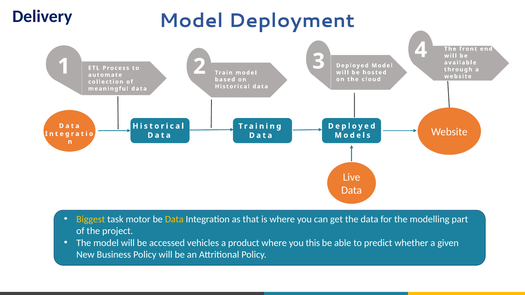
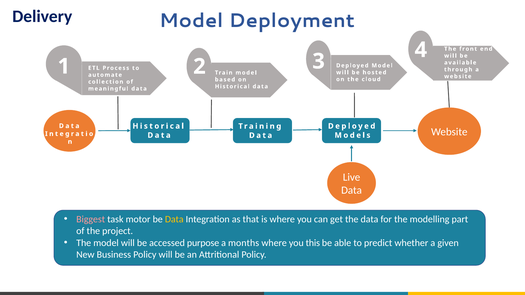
Biggest colour: yellow -> pink (91, 219)
vehicles: vehicles -> purpose (203, 243)
product: product -> months (244, 243)
